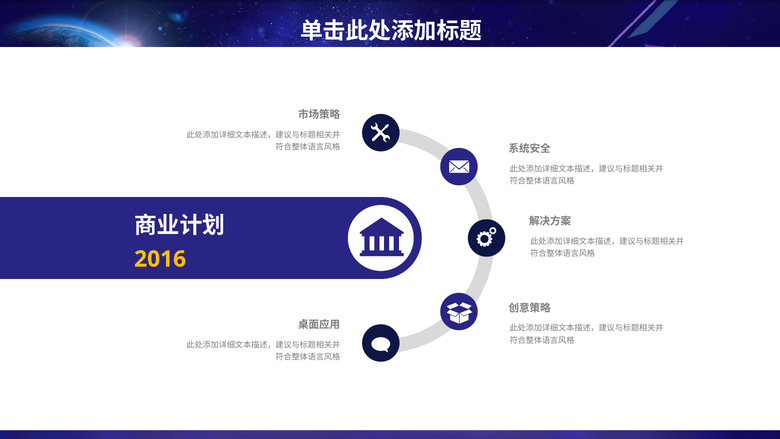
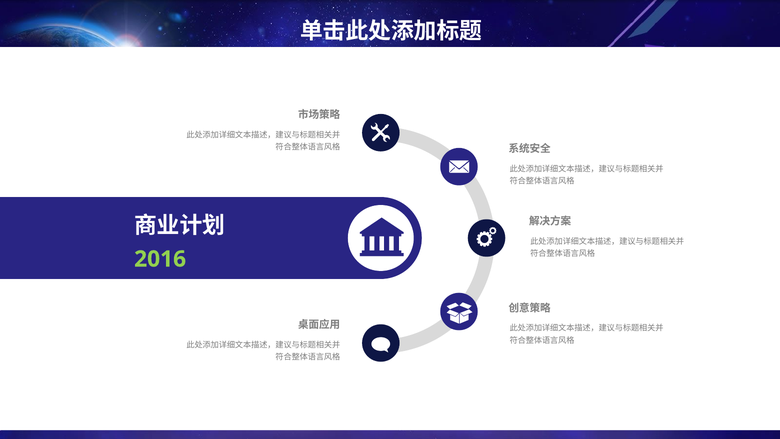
2016 colour: yellow -> light green (160, 259)
